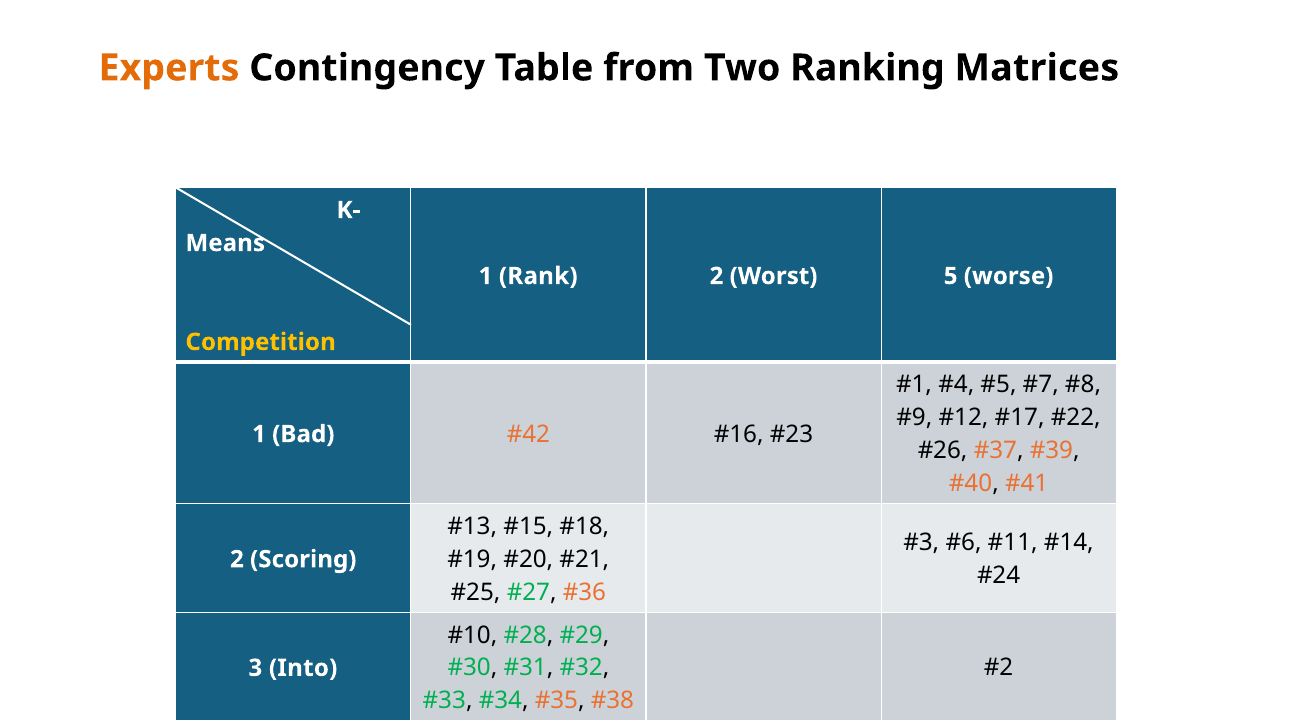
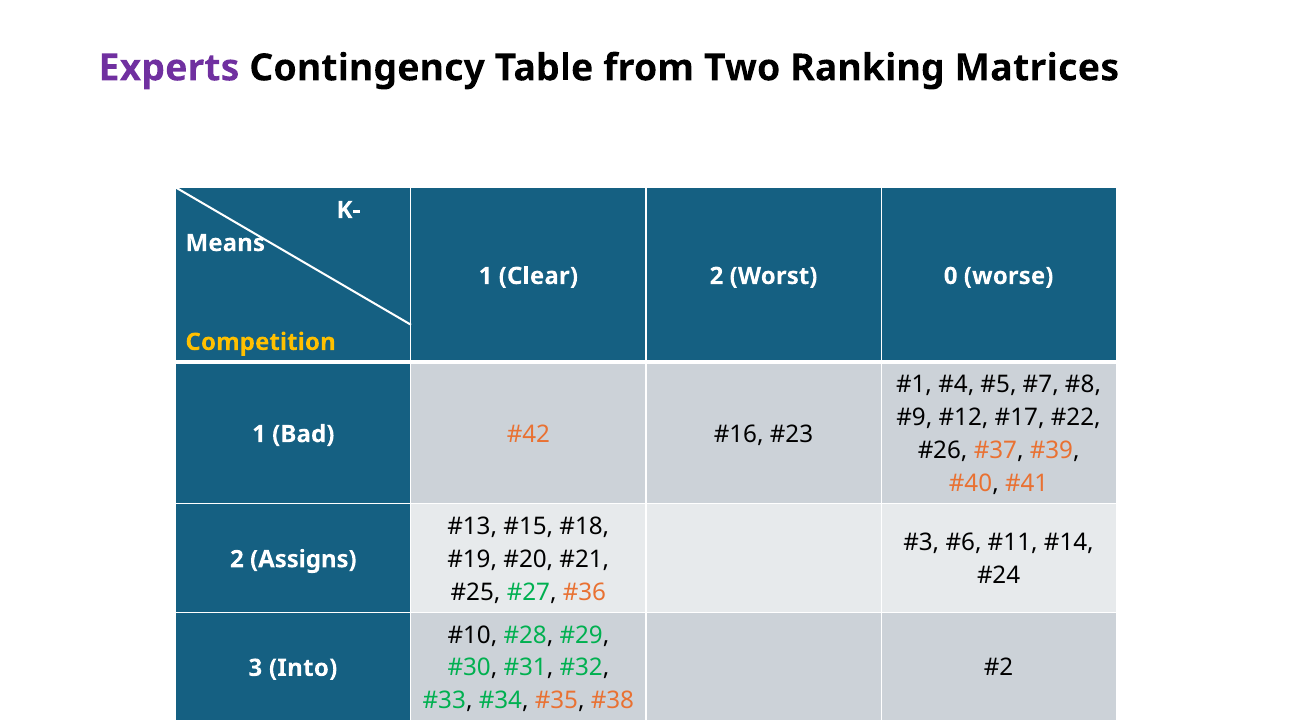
Experts colour: orange -> purple (169, 68)
Rank: Rank -> Clear (538, 276)
5: 5 -> 0 (951, 276)
Scoring: Scoring -> Assigns (303, 559)
